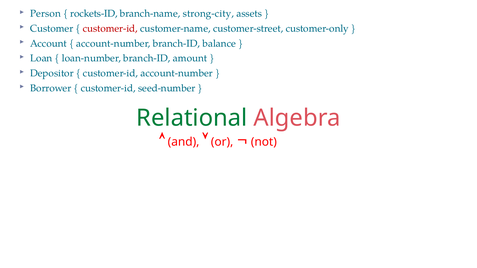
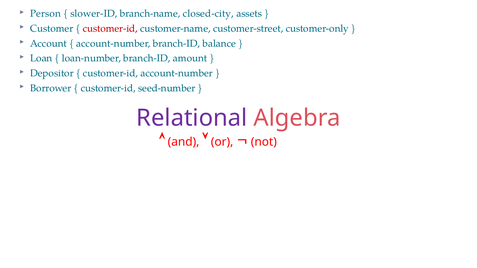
rockets-ID: rockets-ID -> slower-ID (94, 14)
strong-city: strong-city -> closed-city (208, 14)
Relational colour: green -> purple (192, 118)
